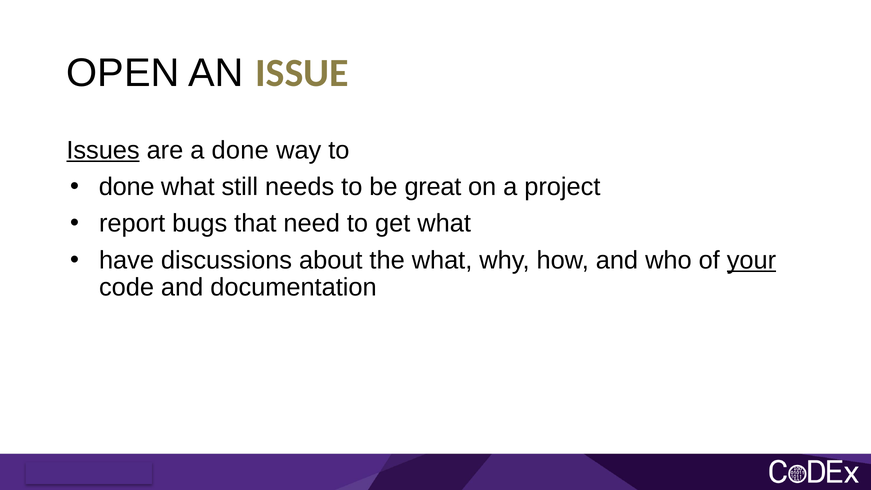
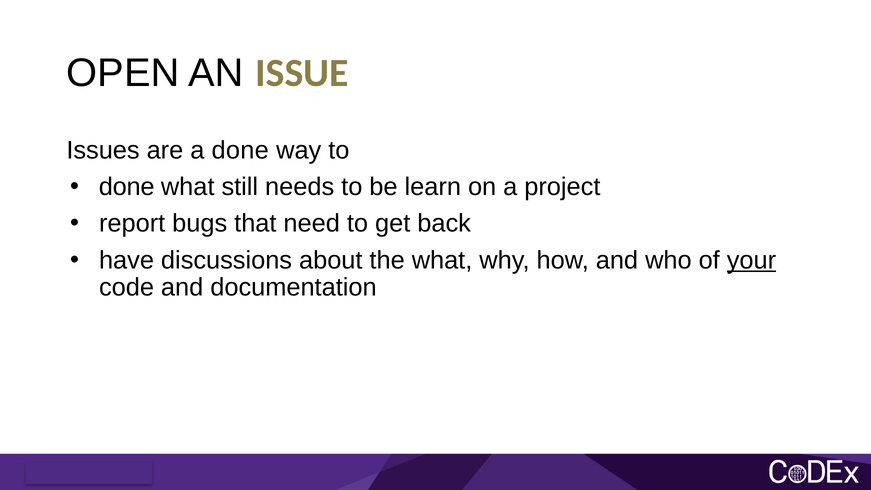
Issues underline: present -> none (103, 151)
great: great -> learn (433, 187)
get what: what -> back (444, 224)
